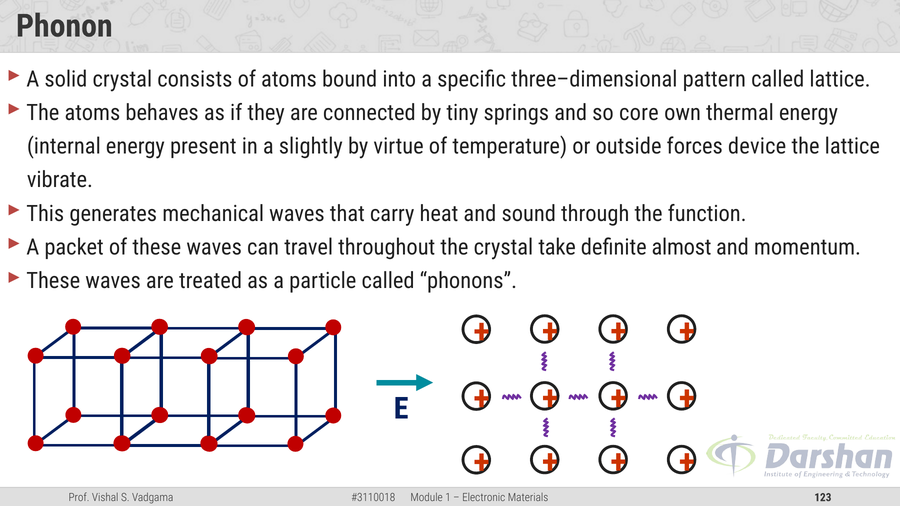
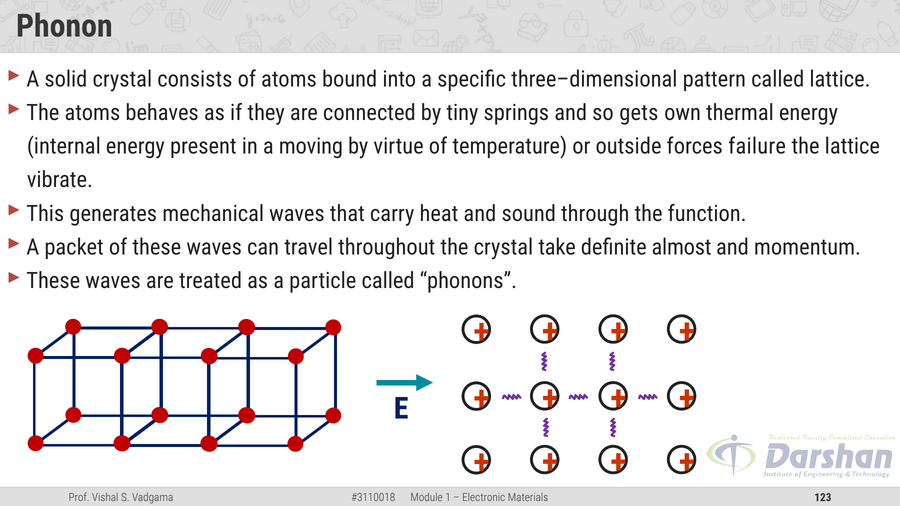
core: core -> gets (639, 113)
slightly: slightly -> moving (311, 146)
device: device -> failure (757, 146)
